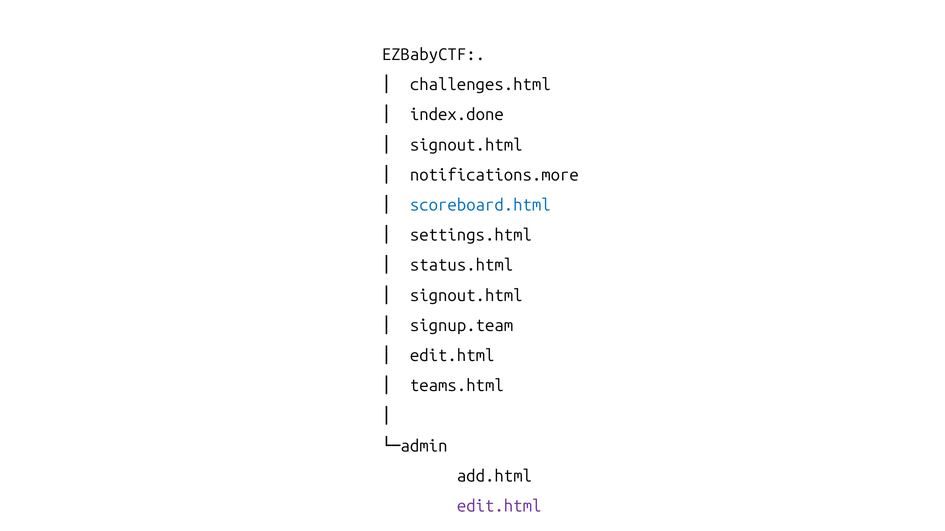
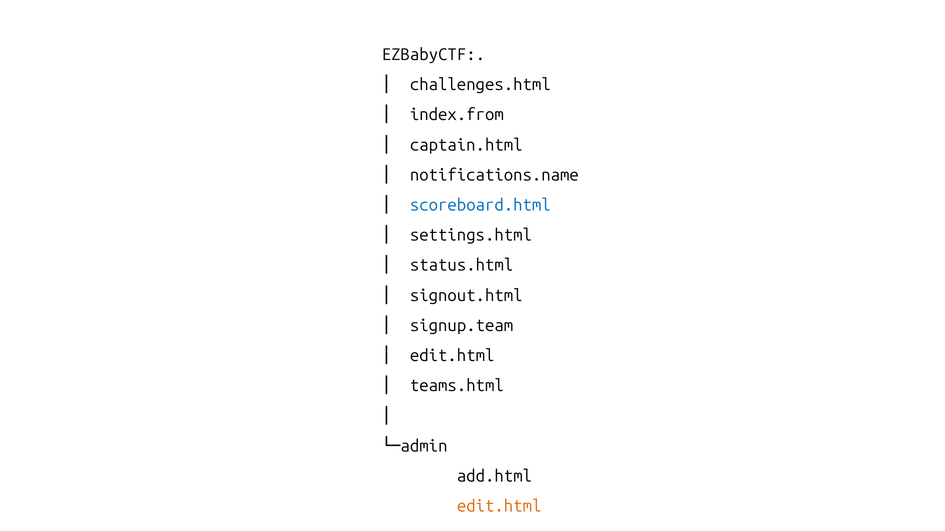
index.done: index.done -> index.from (457, 115)
signout.html: signout.html -> captain.html (466, 145)
notifications.more: notifications.more -> notifications.name (494, 175)
edit.html colour: purple -> orange (499, 507)
